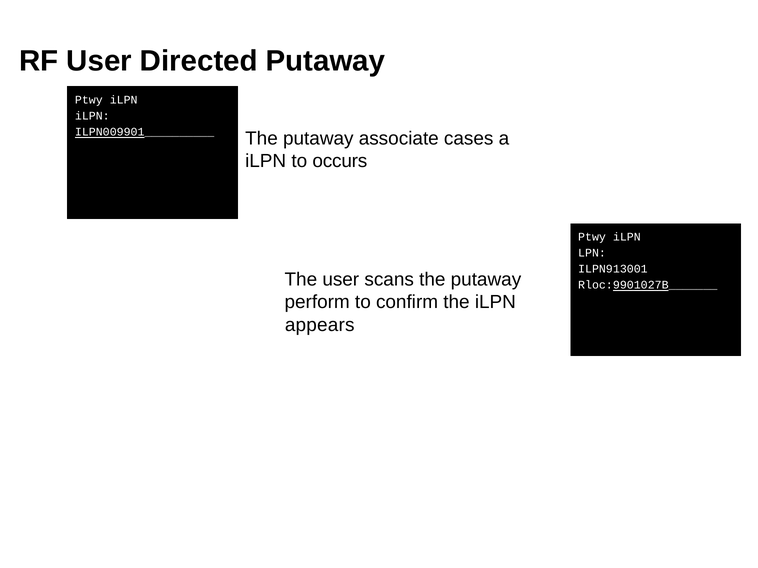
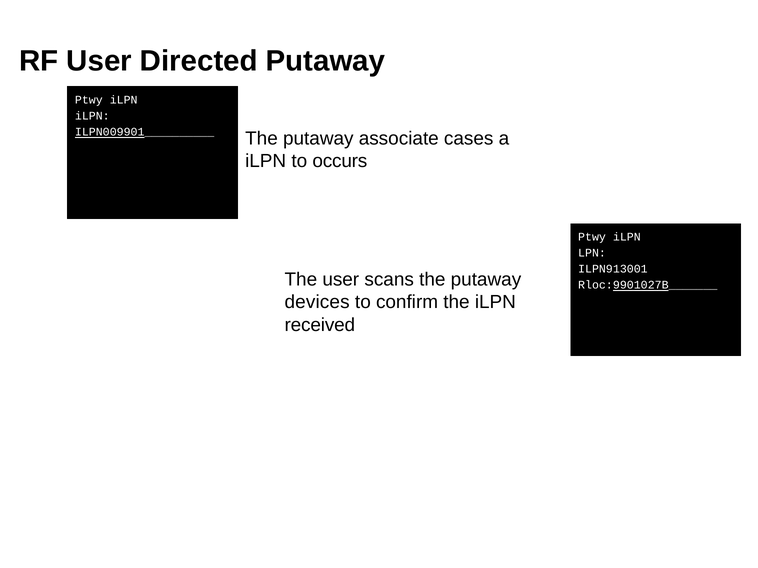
perform: perform -> devices (317, 302)
appears: appears -> received (320, 325)
